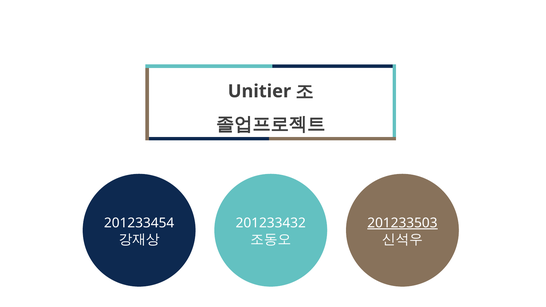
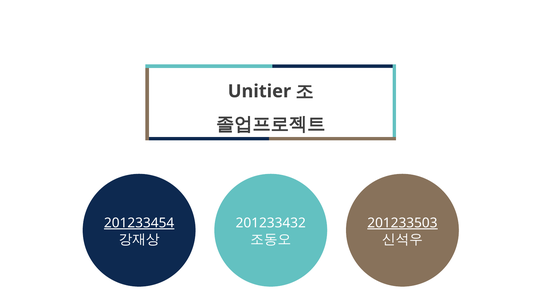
201233454 underline: none -> present (139, 223)
